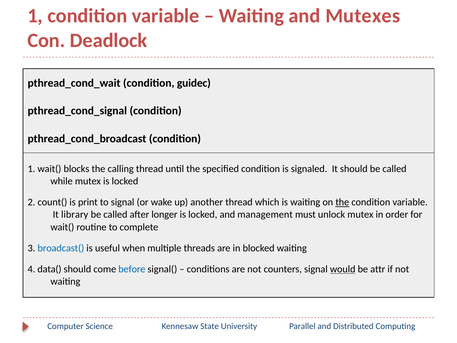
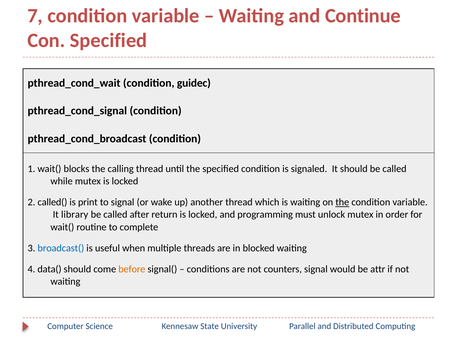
1: 1 -> 7 (35, 16)
Mutexes: Mutexes -> Continue (363, 16)
Con Deadlock: Deadlock -> Specified (109, 40)
count(: count( -> called( (52, 202)
longer: longer -> return (164, 214)
management: management -> programming (265, 214)
before colour: blue -> orange (132, 269)
would underline: present -> none (343, 269)
